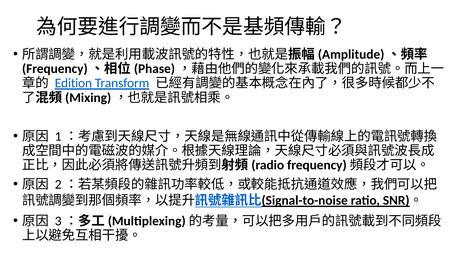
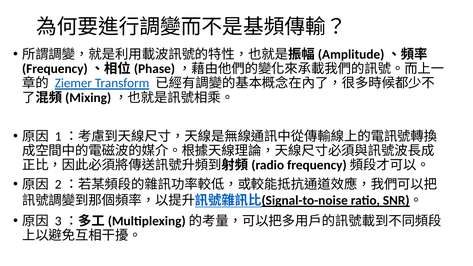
Edition: Edition -> Ziemer (73, 83)
